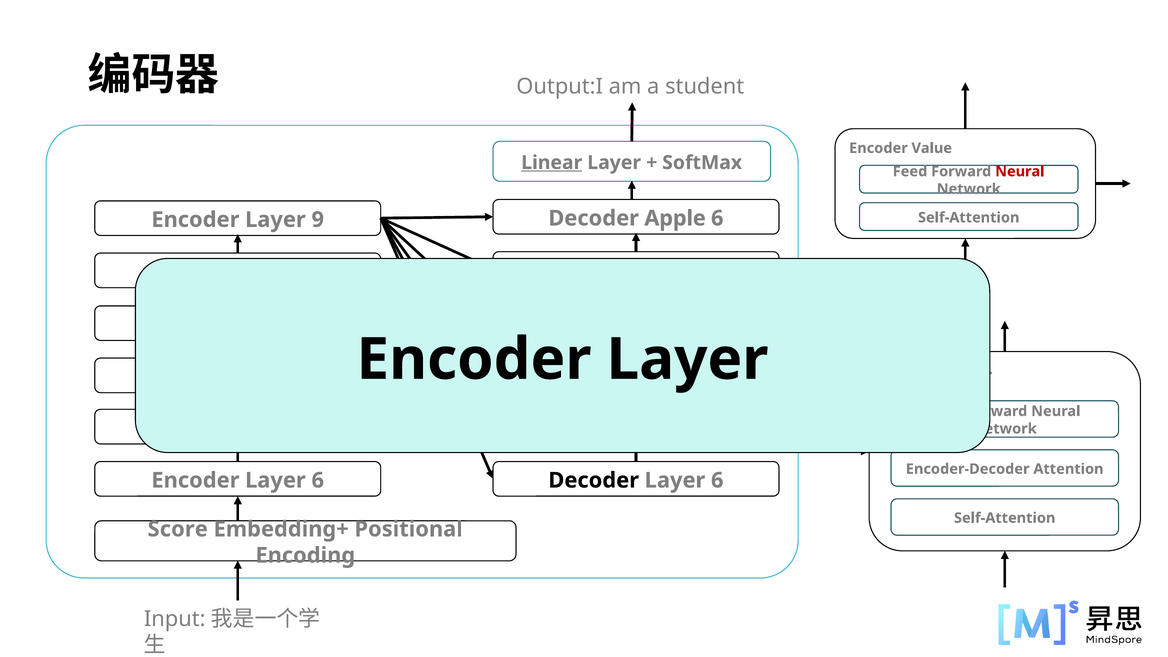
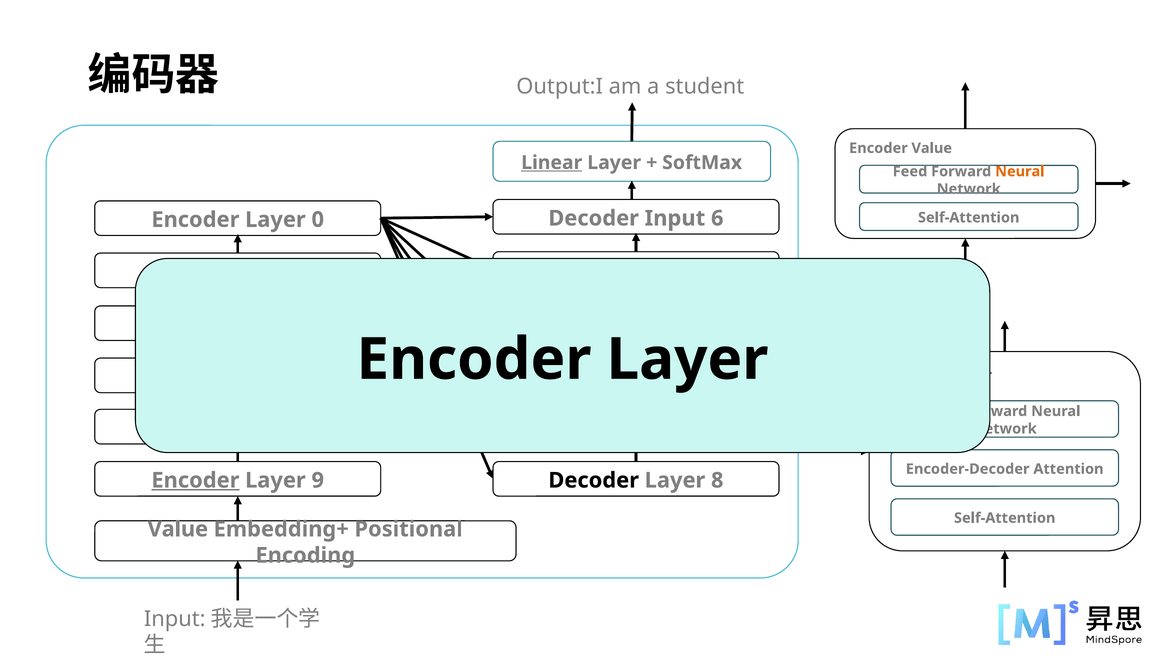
Neural colour: red -> orange (1020, 171)
Apple: Apple -> Input (675, 218)
9: 9 -> 0 (318, 220)
Encoder underline: none -> present (195, 480)
6: 6 -> 9 (318, 480)
6: 6 -> 8 (717, 480)
Score: Score -> Value (178, 529)
